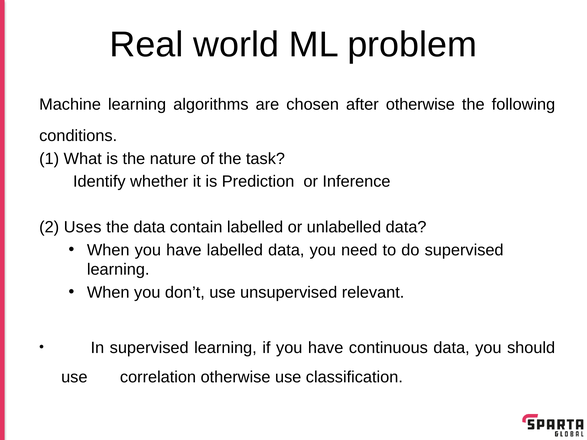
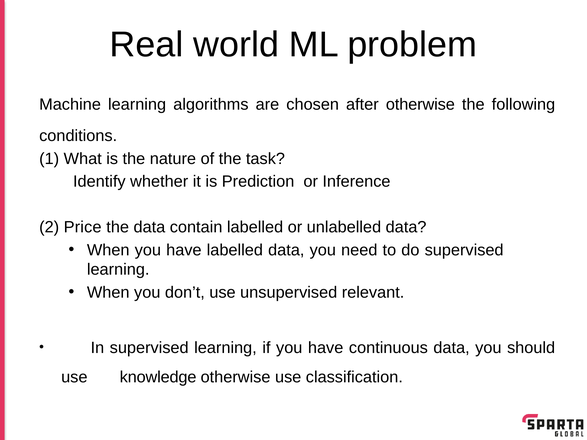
Uses: Uses -> Price (83, 227)
correlation: correlation -> knowledge (158, 377)
